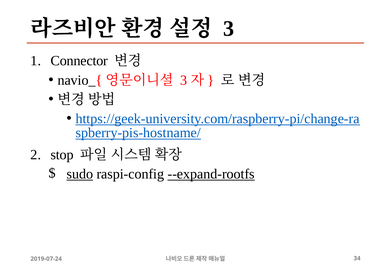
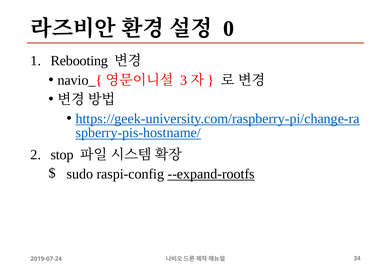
3: 3 -> 0 (229, 29)
Connector: Connector -> Rebooting (79, 61)
sudo underline: present -> none (80, 174)
